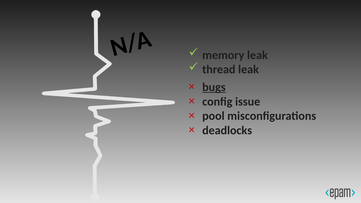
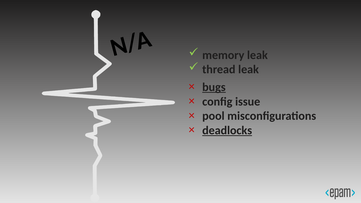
deadlocks underline: none -> present (227, 131)
